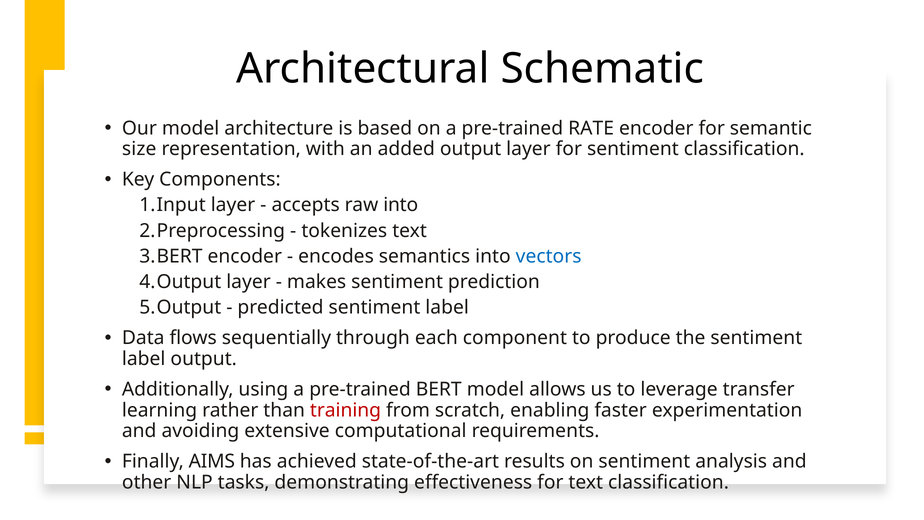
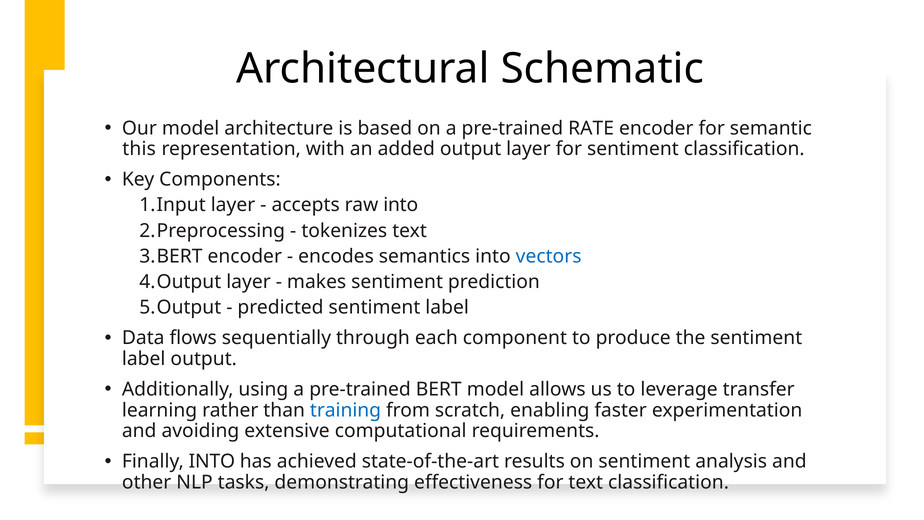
size: size -> this (139, 149)
training colour: red -> blue (346, 410)
Finally AIMS: AIMS -> INTO (212, 461)
